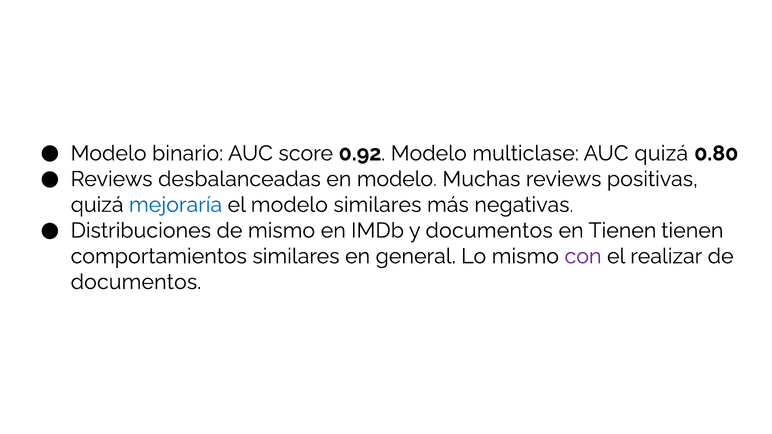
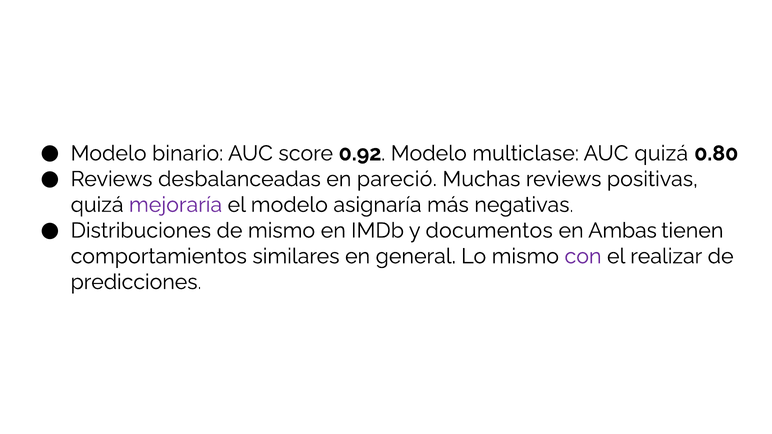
en modelo: modelo -> pareció (397, 179)
mejoraría colour: blue -> purple (176, 205)
modelo similares: similares -> asignaría (377, 205)
en Tienen: Tienen -> Ambas (623, 231)
documentos: documentos -> predicciones (136, 282)
